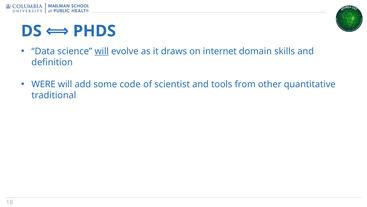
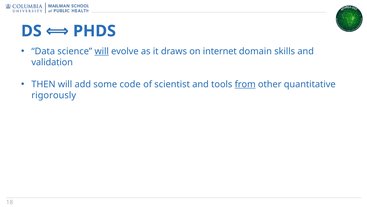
definition: definition -> validation (52, 62)
WERE: WERE -> THEN (43, 84)
from underline: none -> present (245, 84)
traditional: traditional -> rigorously (54, 95)
